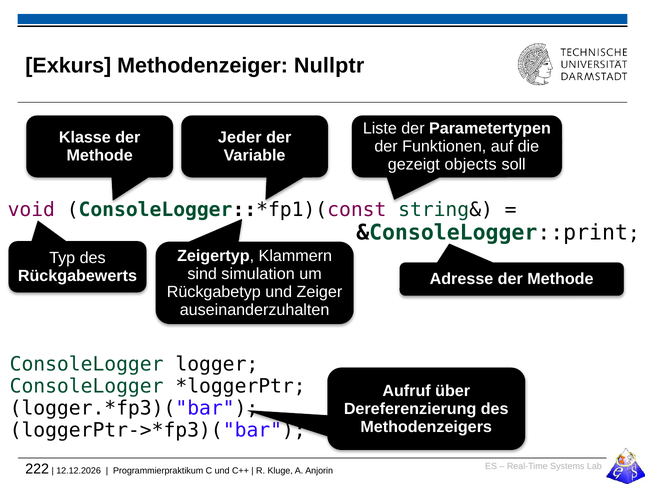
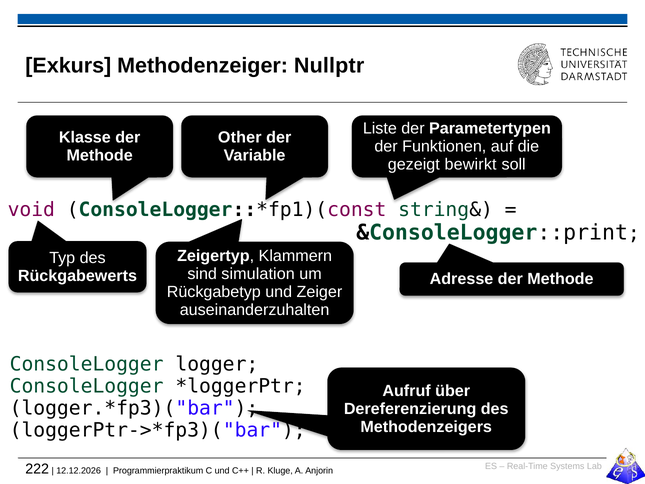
Jeder: Jeder -> Other (240, 137)
objects: objects -> bewirkt (471, 164)
